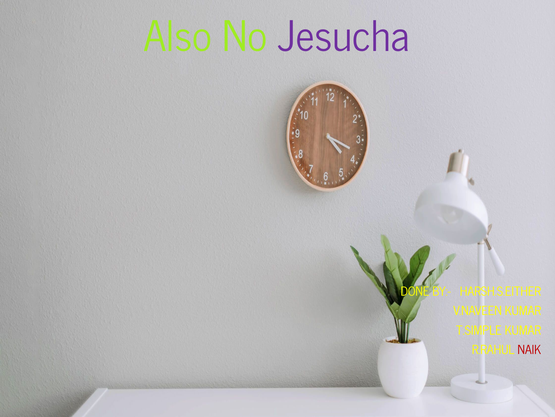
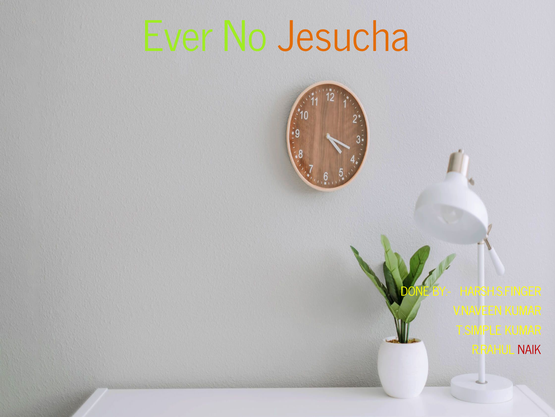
Also: Also -> Ever (178, 37)
Jesucha colour: purple -> orange (344, 37)
HARSH.S.EITHER: HARSH.S.EITHER -> HARSH.S.FINGER (500, 291)
